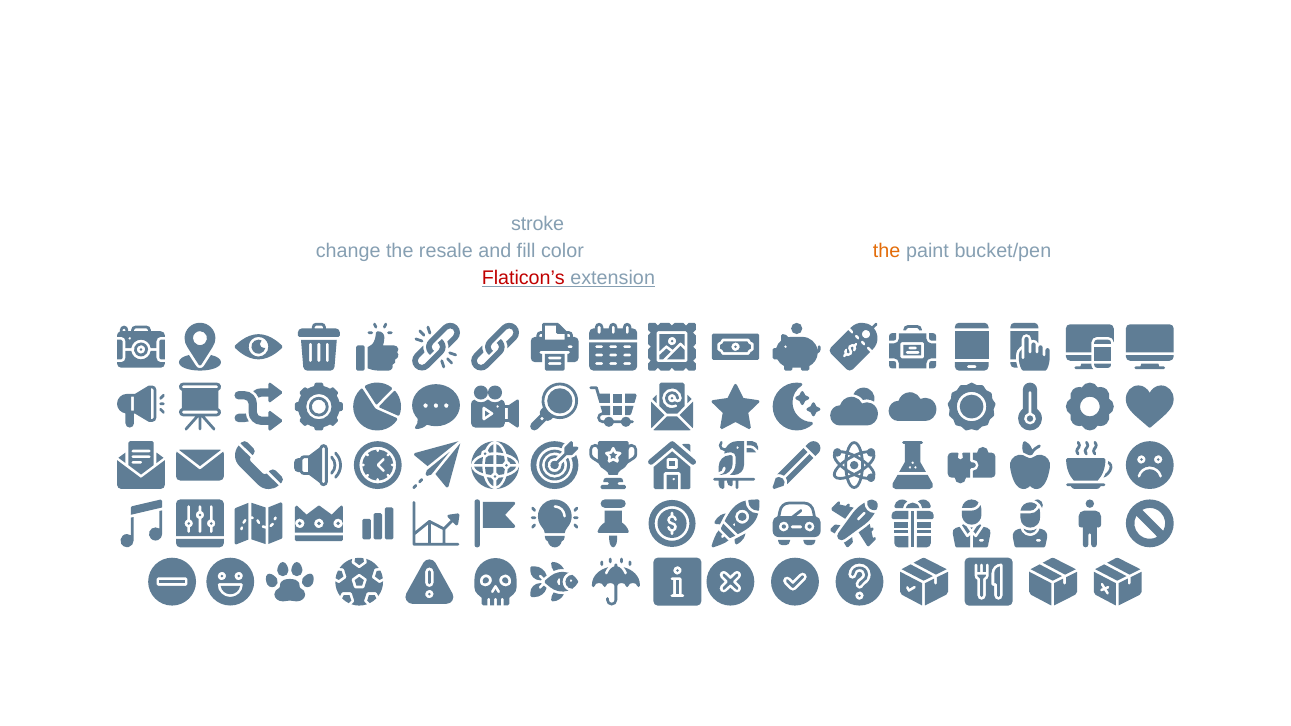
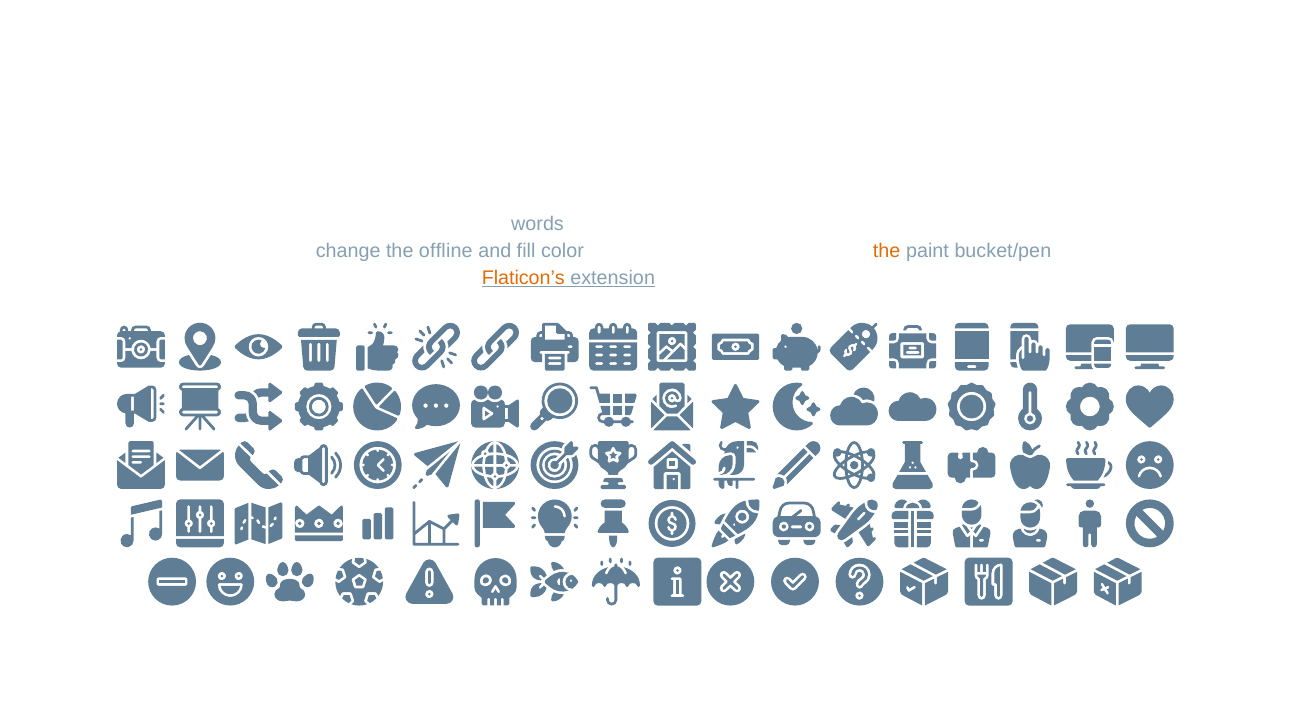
stroke: stroke -> words (538, 224)
resale: resale -> offline (446, 251)
Flaticon’s colour: red -> orange (523, 278)
